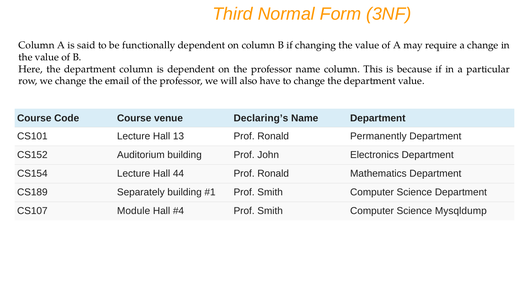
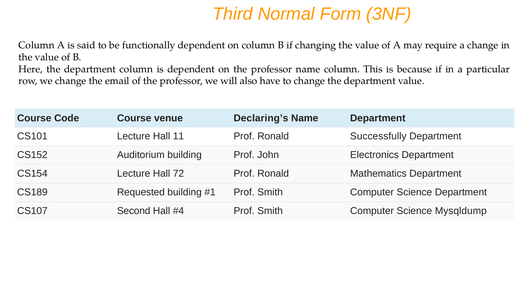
13: 13 -> 11 (178, 136)
Permanently: Permanently -> Successfully (378, 136)
44: 44 -> 72 (178, 174)
Separately: Separately -> Requested (141, 192)
Module: Module -> Second (134, 211)
